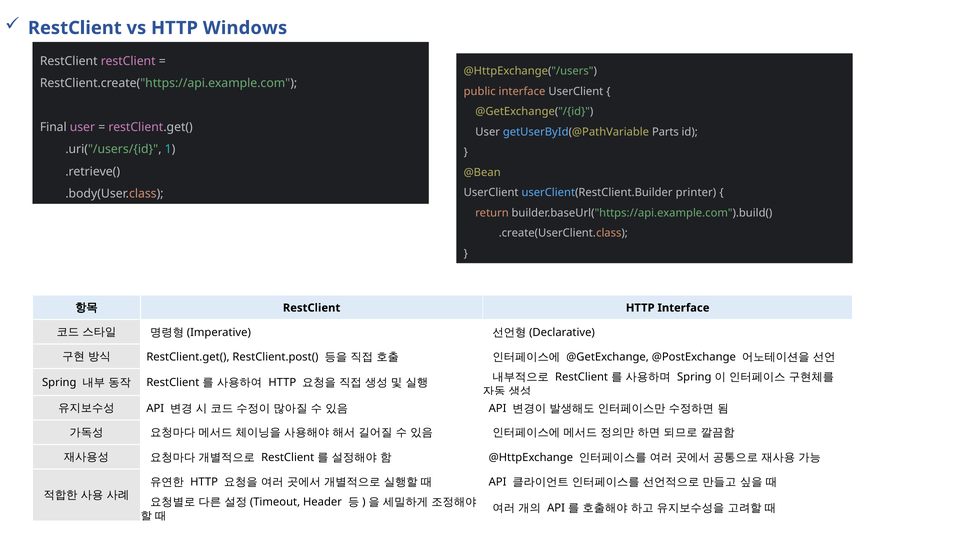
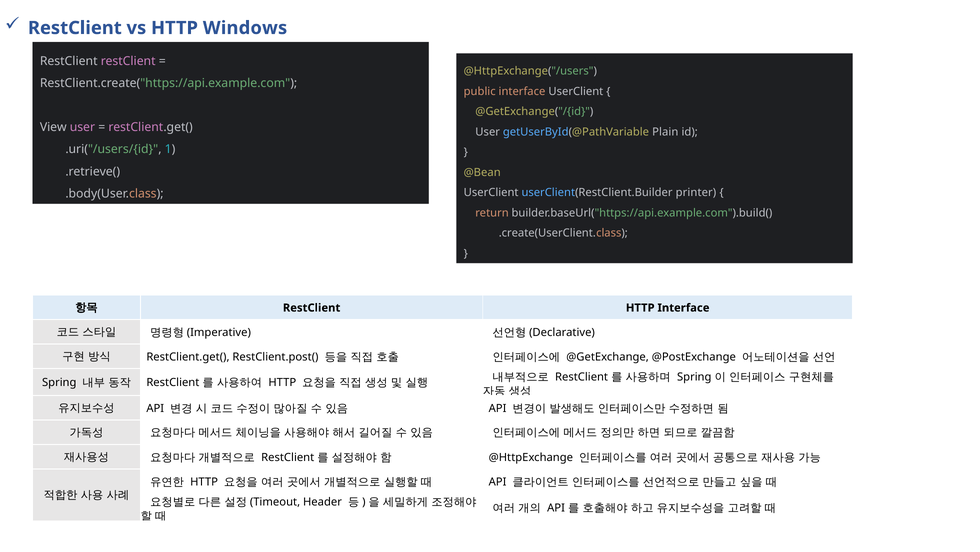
Final: Final -> View (53, 127)
Parts: Parts -> Plain (665, 132)
